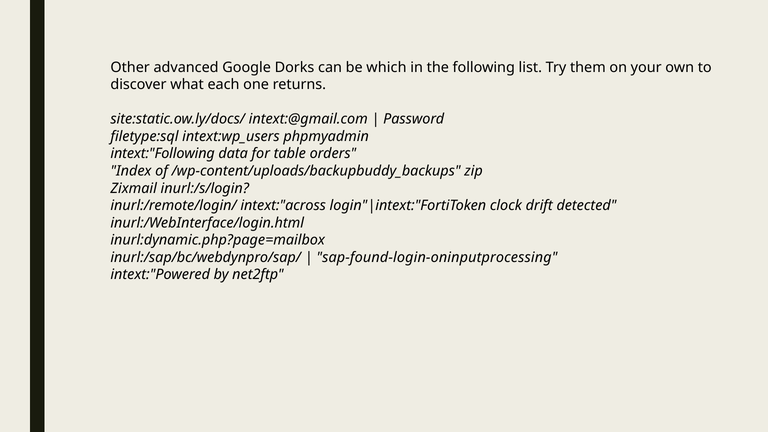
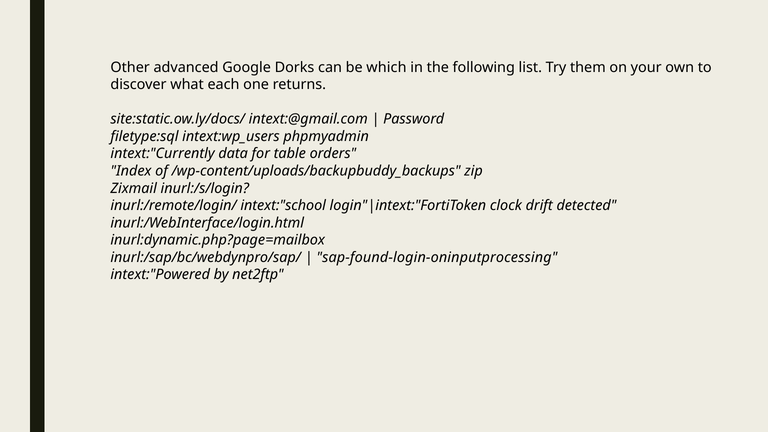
intext:"Following: intext:"Following -> intext:"Currently (163, 154)
intext:"across: intext:"across -> intext:"school (283, 206)
